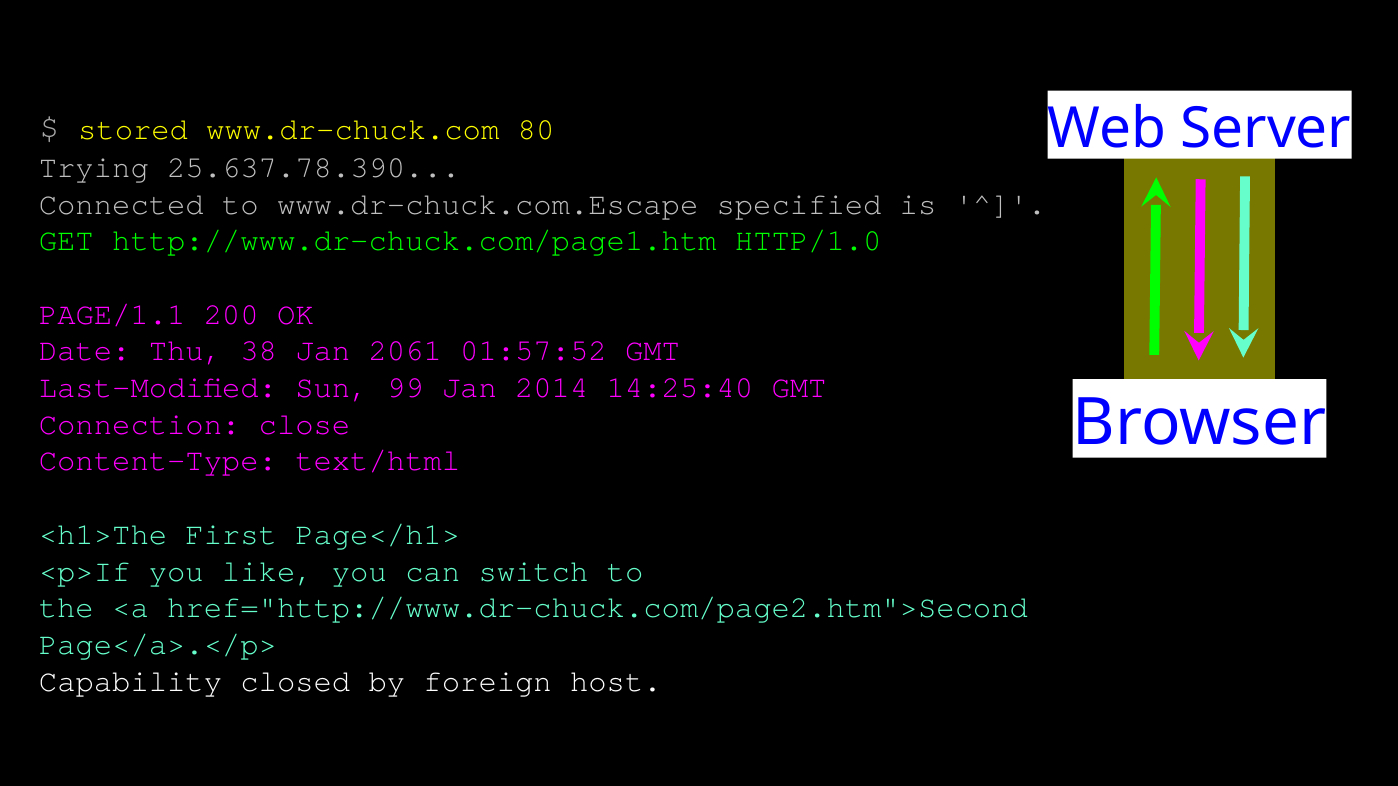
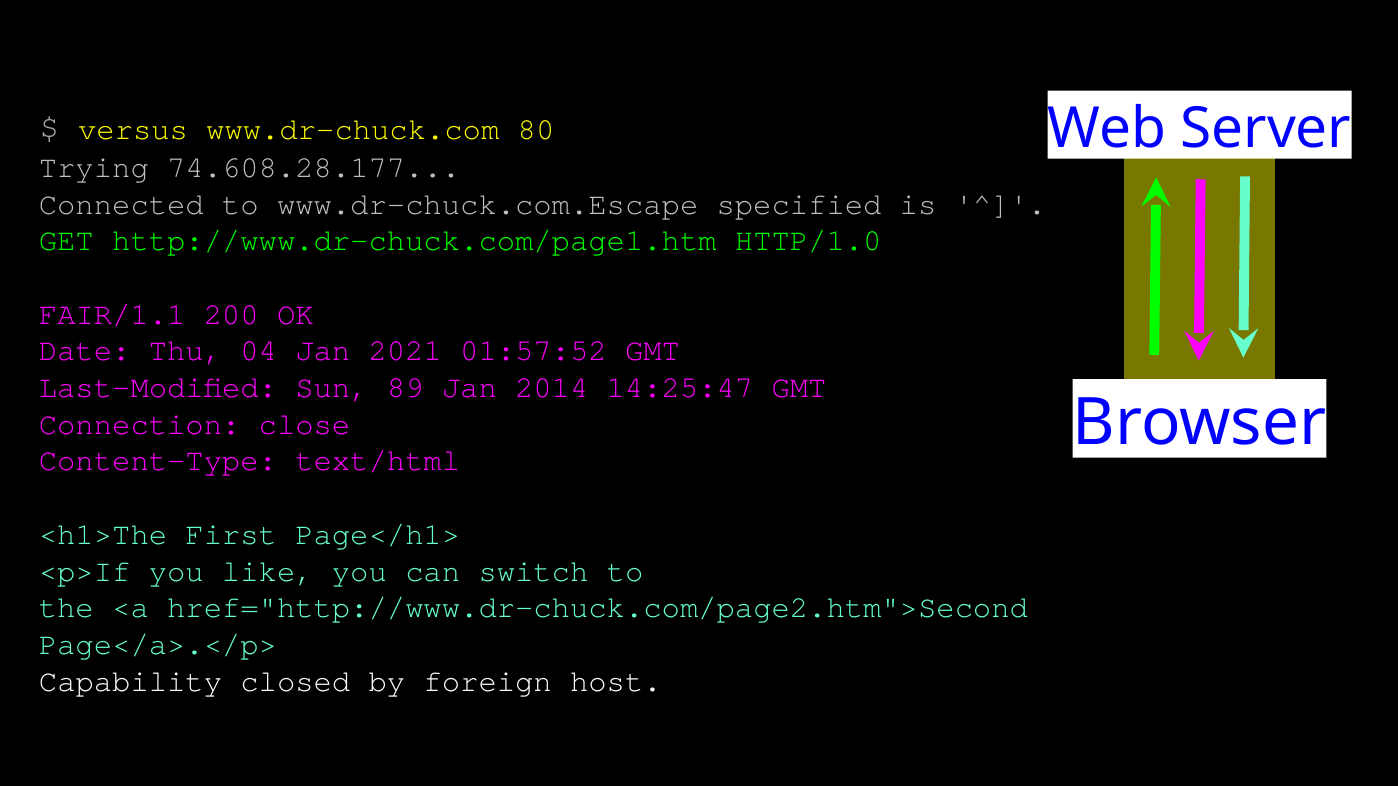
stored: stored -> versus (133, 130)
25.637.78.390: 25.637.78.390 -> 74.608.28.177 (314, 167)
PAGE/1.1: PAGE/1.1 -> FAIR/1.1 (112, 314)
38: 38 -> 04 (259, 351)
2061: 2061 -> 2021 (405, 351)
99: 99 -> 89 (405, 388)
14:25:40: 14:25:40 -> 14:25:47 (680, 388)
